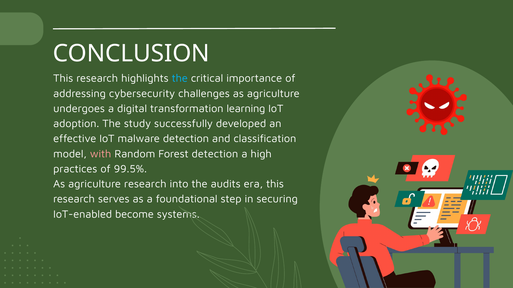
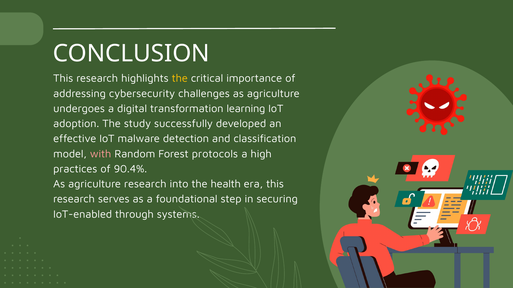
the colour: light blue -> yellow (180, 79)
Forest detection: detection -> protocols (215, 154)
99.5%: 99.5% -> 90.4% (130, 169)
audits: audits -> health (226, 184)
become: become -> through (134, 215)
